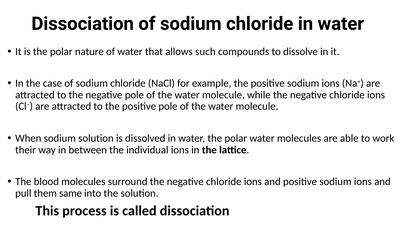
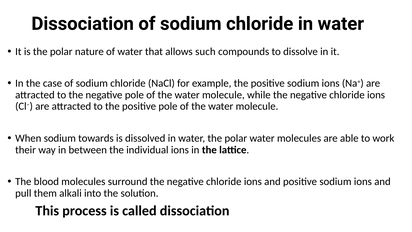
sodium solution: solution -> towards (96, 138)
same: same -> alkali (70, 193)
